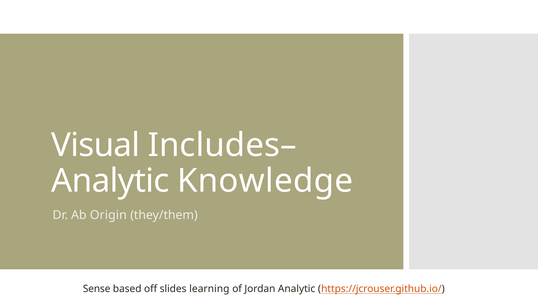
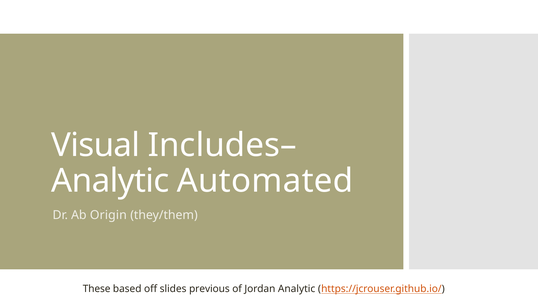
Knowledge: Knowledge -> Automated (265, 181)
Sense: Sense -> These (97, 289)
learning: learning -> previous (209, 289)
